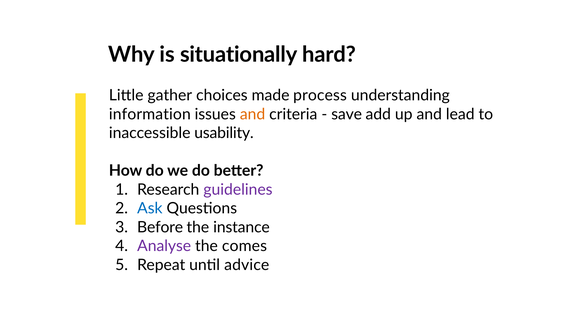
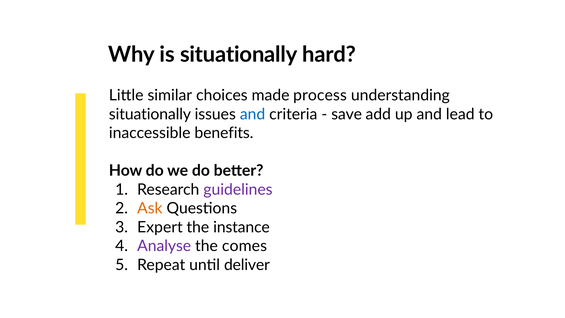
gather: gather -> similar (170, 95)
information: information -> situationally (150, 114)
and colour: orange -> blue (253, 114)
usability: usability -> benefits (224, 133)
Ask colour: blue -> orange (150, 208)
Before: Before -> Expert (160, 227)
advice: advice -> deliver (247, 265)
